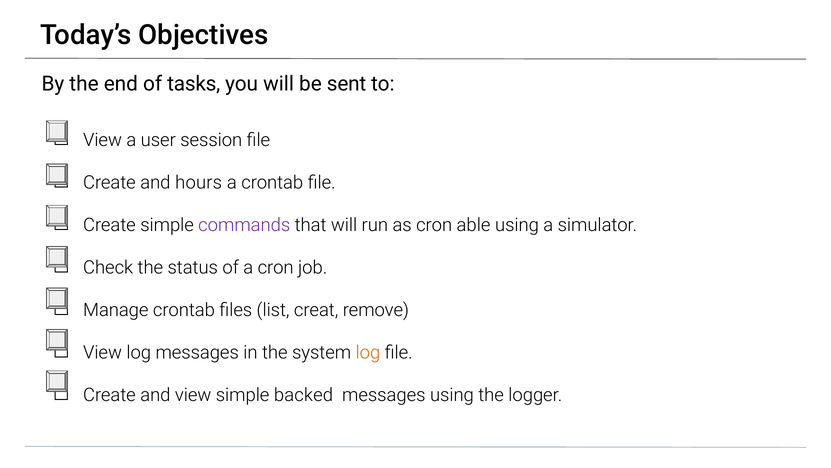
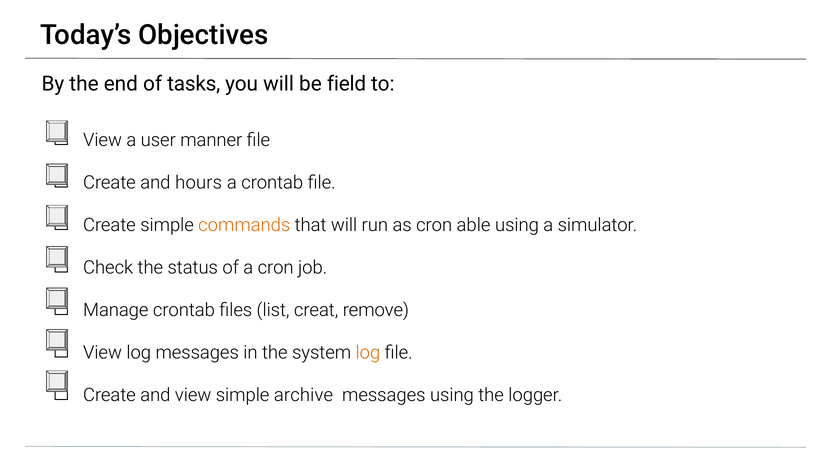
sent: sent -> field (347, 84)
session: session -> manner (211, 140)
commands colour: purple -> orange (244, 225)
backed: backed -> archive (303, 395)
